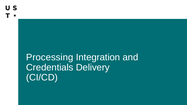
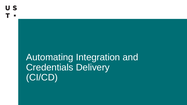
Processing: Processing -> Automating (50, 57)
